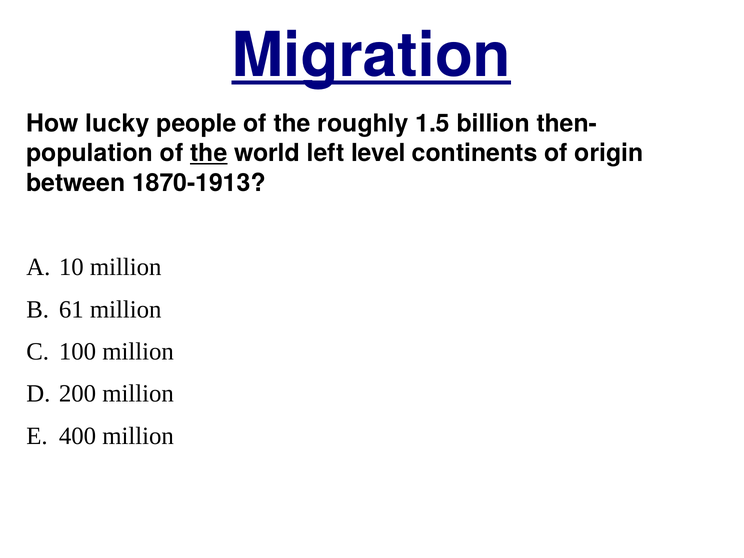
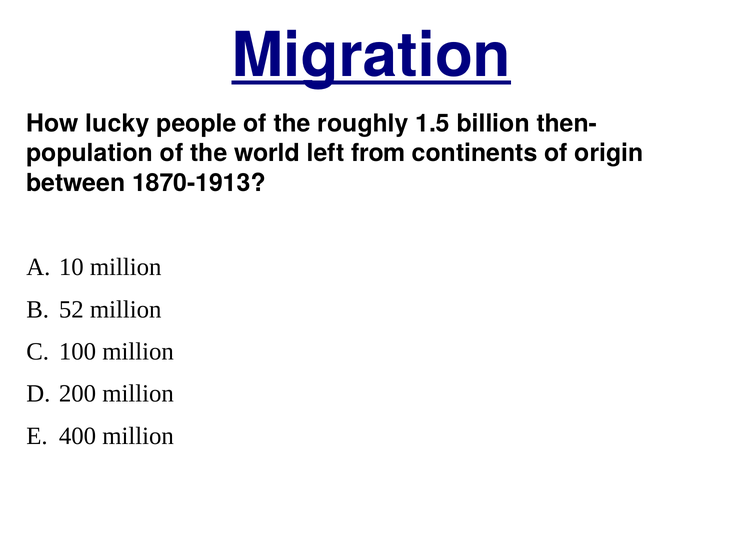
the underline: present -> none (209, 153)
level: level -> from (378, 153)
61: 61 -> 52 (71, 309)
